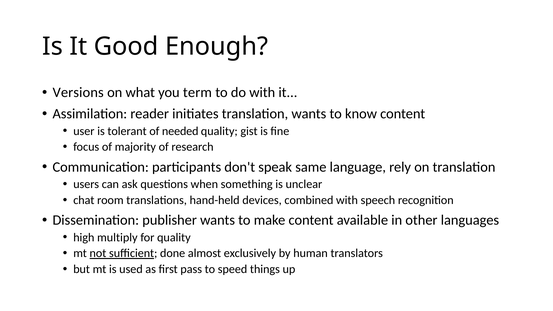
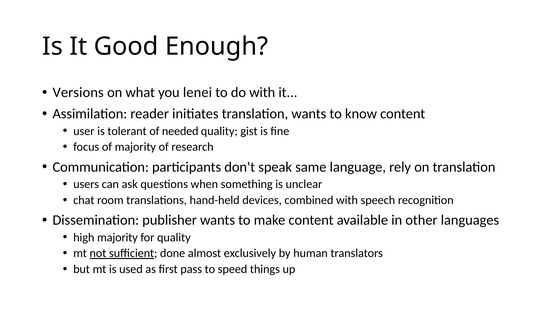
term: term -> lenei (197, 93)
high multiply: multiply -> majority (117, 237)
